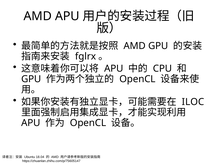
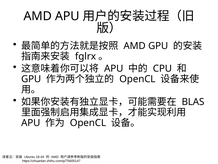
ILOC: ILOC -> BLAS (193, 102)
